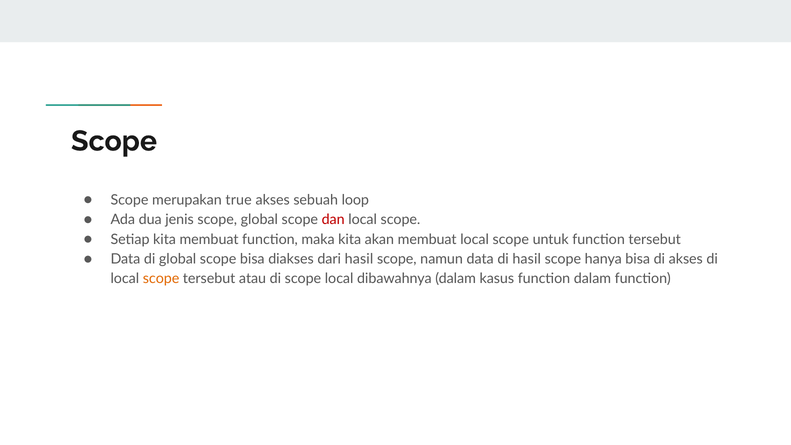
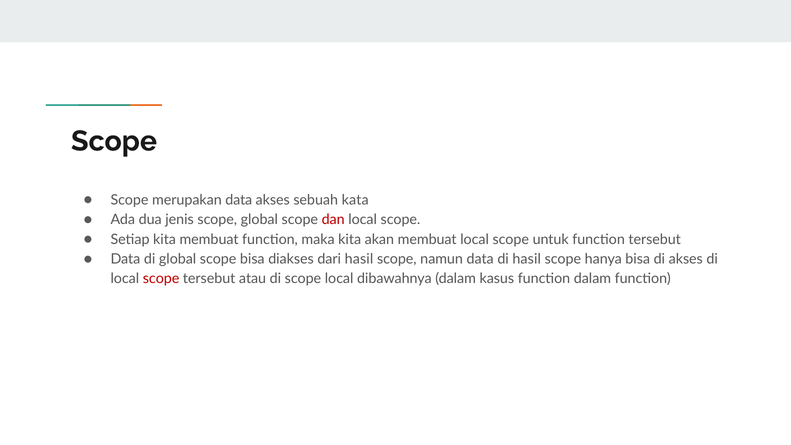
merupakan true: true -> data (239, 200)
loop: loop -> kata (355, 200)
scope colour: orange -> red (161, 279)
